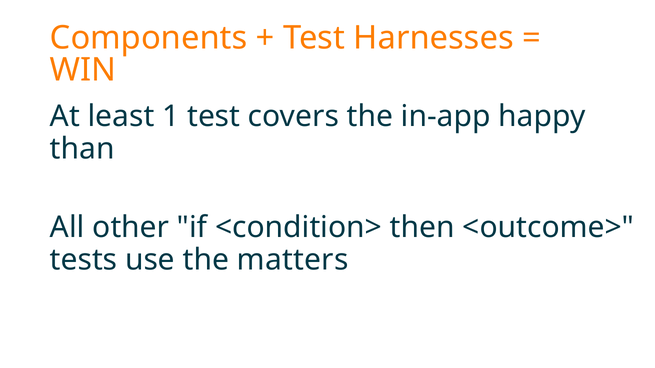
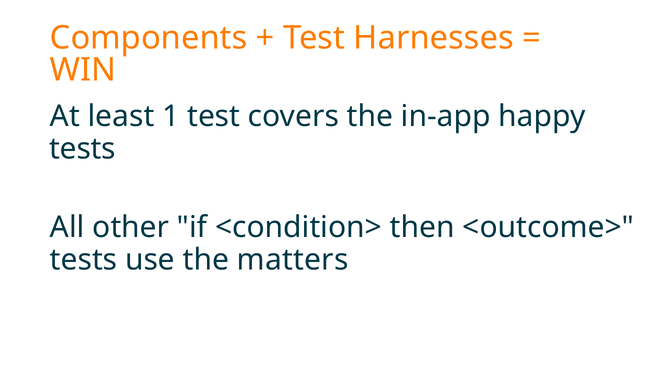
than: than -> tests (82, 149)
